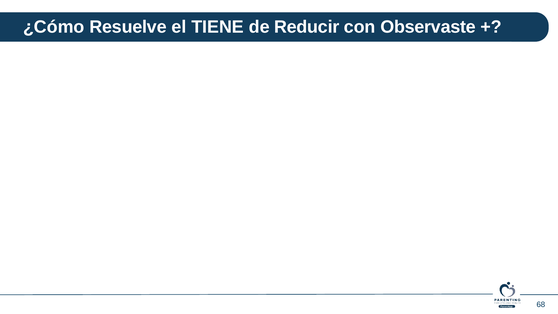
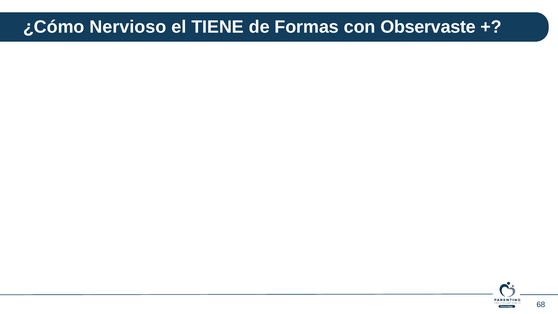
Resuelve: Resuelve -> Nervioso (128, 27)
Reducir: Reducir -> Formas (307, 27)
